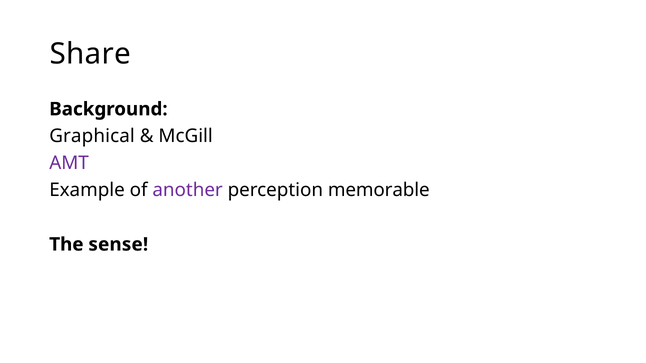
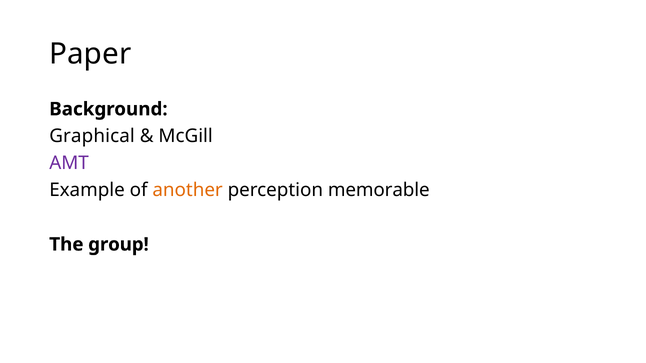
Share: Share -> Paper (90, 54)
another colour: purple -> orange (188, 190)
sense: sense -> group (118, 245)
